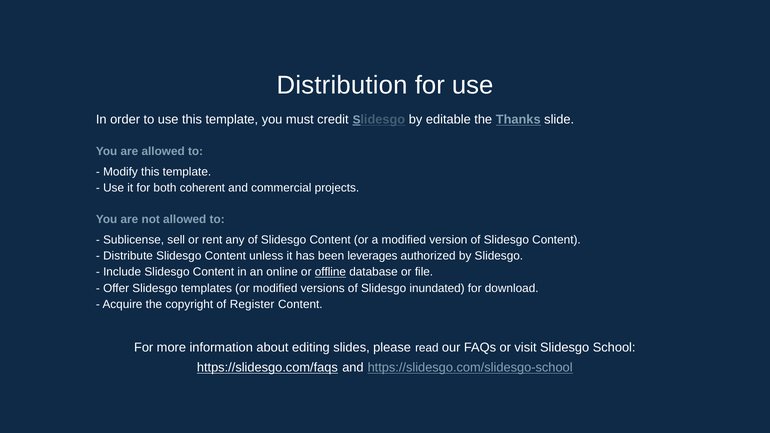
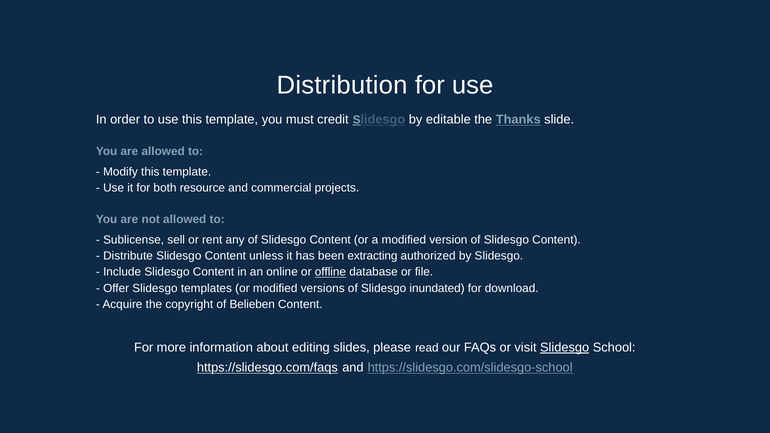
coherent: coherent -> resource (202, 188)
leverages: leverages -> extracting (372, 256)
Register: Register -> Belieben (252, 305)
Slidesgo underline: none -> present (565, 348)
